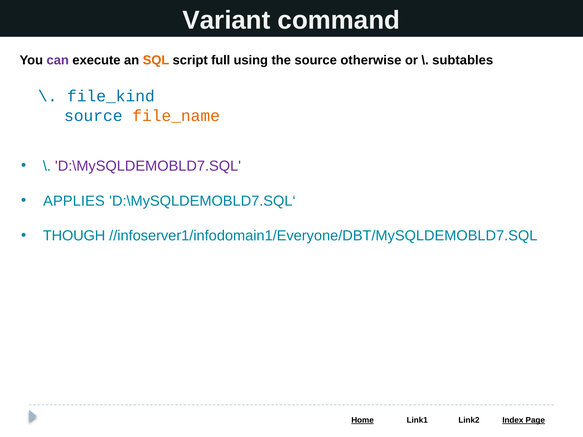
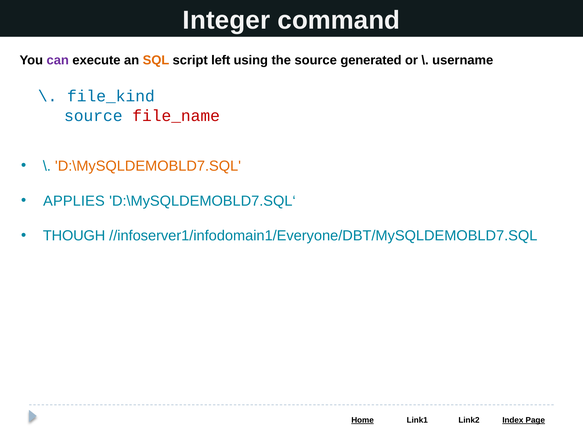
Variant: Variant -> Integer (226, 20)
full: full -> left (221, 60)
otherwise: otherwise -> generated (371, 60)
subtables: subtables -> username (463, 60)
file_name colour: orange -> red (176, 116)
D:\MySQLDEMOBLD7.SQL colour: purple -> orange (148, 166)
